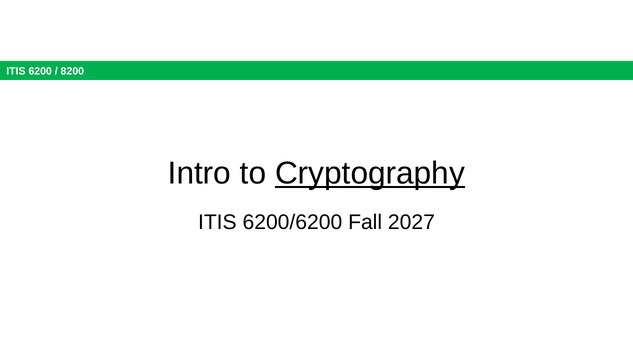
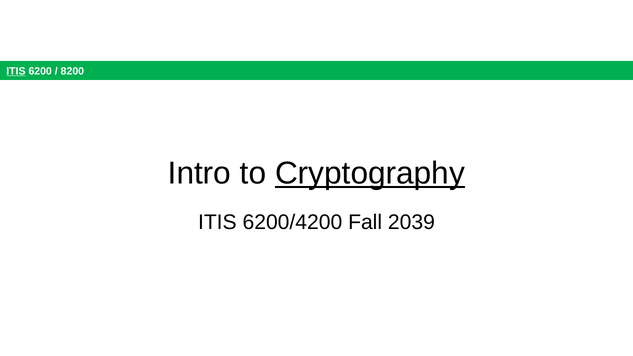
ITIS underline: none -> present (16, 71)
6200/6200: 6200/6200 -> 6200/4200 (292, 222)
2027: 2027 -> 2039 (411, 222)
